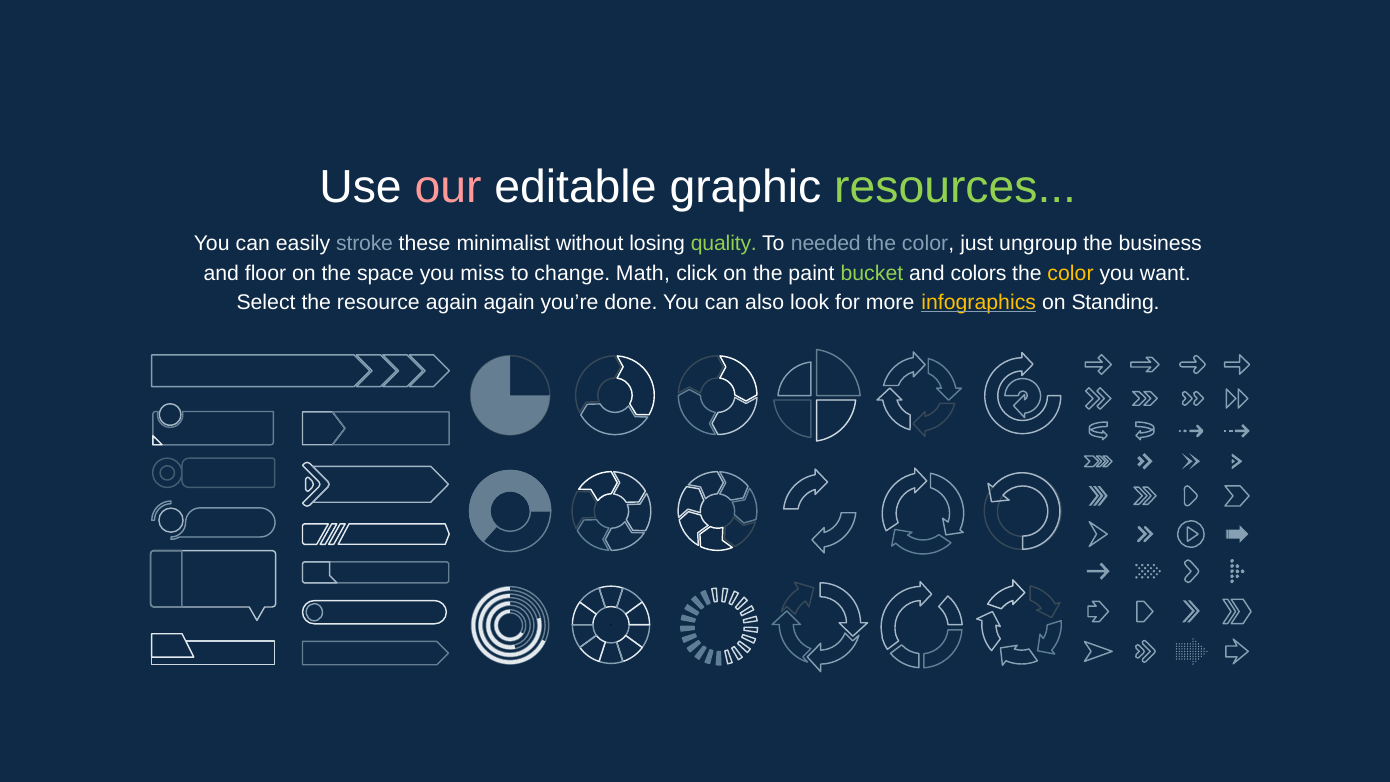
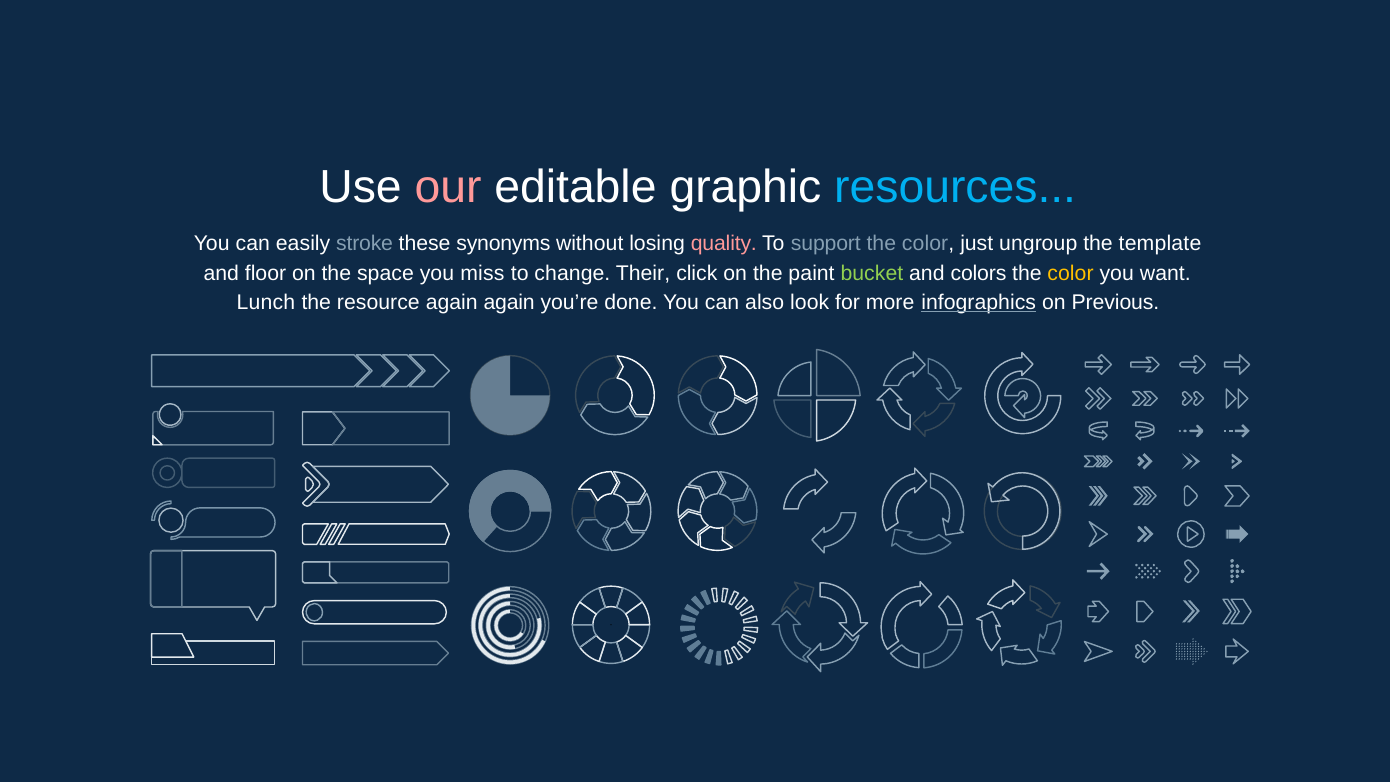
resources colour: light green -> light blue (955, 187)
minimalist: minimalist -> synonyms (503, 244)
quality colour: light green -> pink (724, 244)
needed: needed -> support (826, 244)
business: business -> template (1160, 244)
Math: Math -> Their (643, 273)
Select: Select -> Lunch (266, 302)
infographics colour: yellow -> white (979, 302)
Standing: Standing -> Previous (1115, 302)
